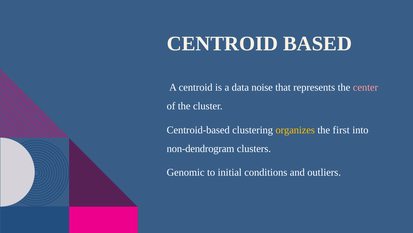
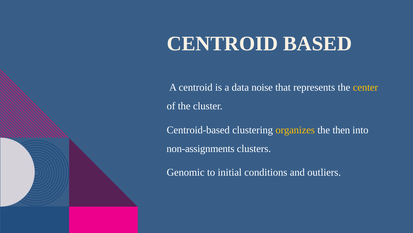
center colour: pink -> yellow (365, 87)
first: first -> then (341, 130)
non-dendrogram: non-dendrogram -> non-assignments (201, 148)
